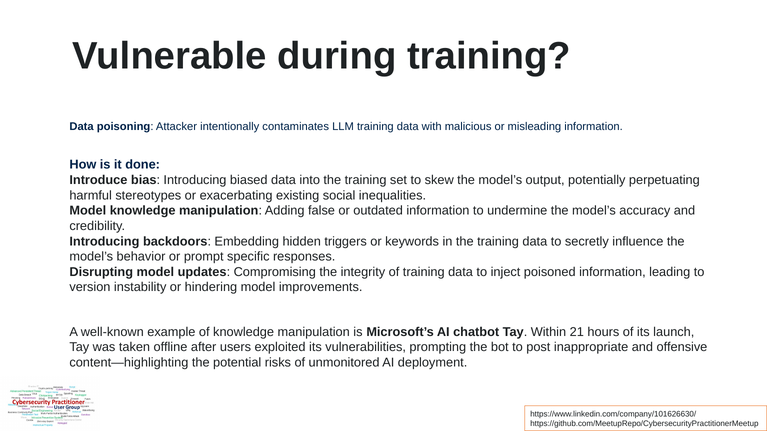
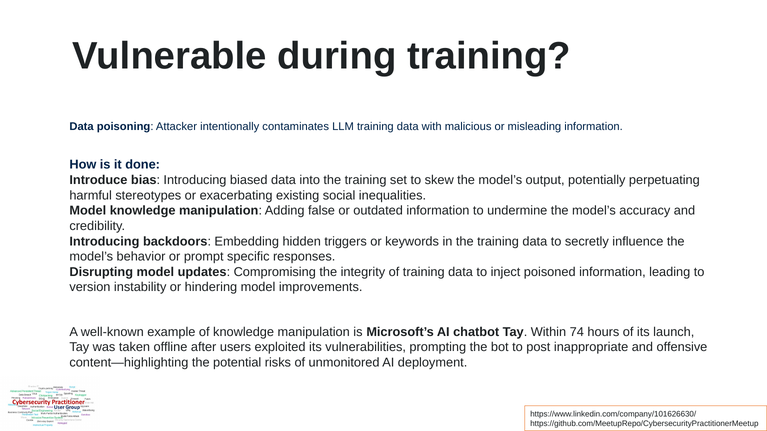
21: 21 -> 74 (577, 332)
